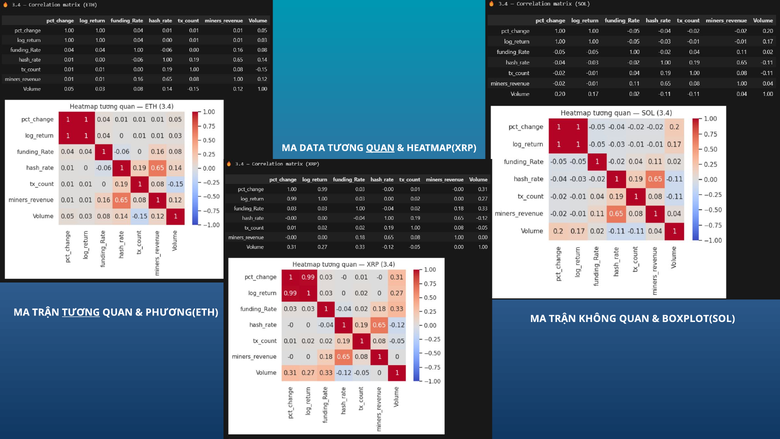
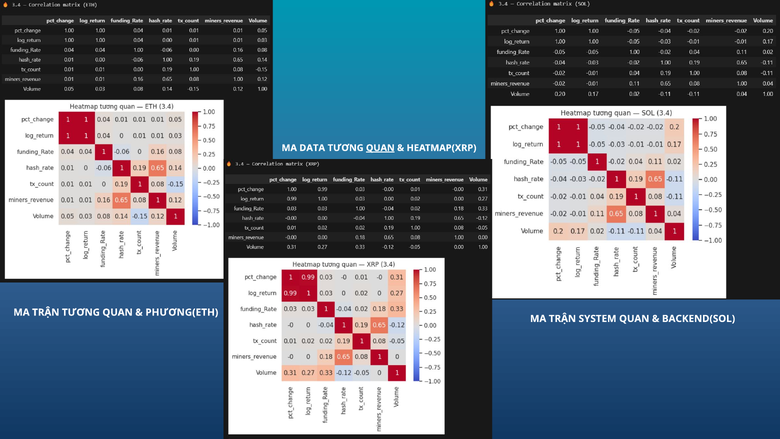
TƯƠNG underline: present -> none (81, 312)
KHÔNG: KHÔNG -> SYSTEM (598, 319)
BOXPLOT(SOL: BOXPLOT(SOL -> BACKEND(SOL (699, 319)
